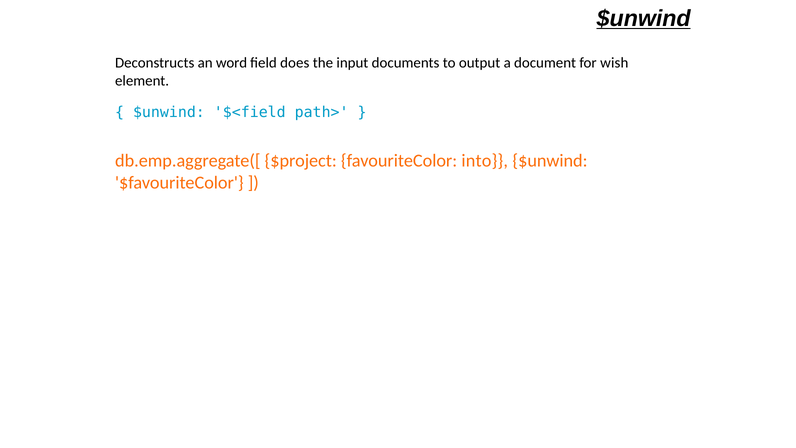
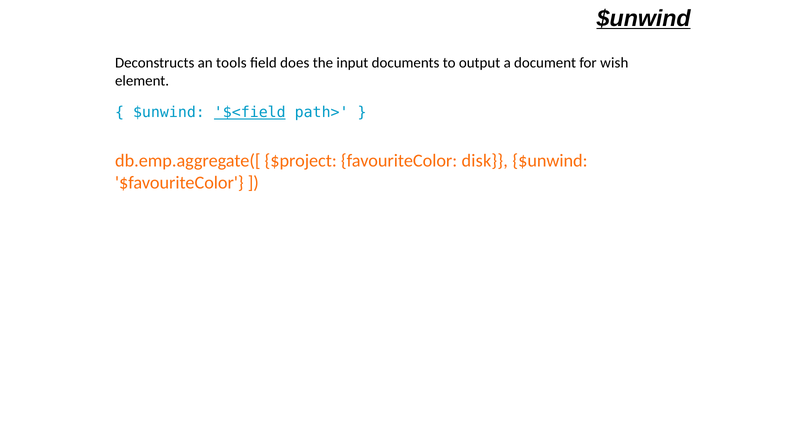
word: word -> tools (231, 63)
$<field underline: none -> present (250, 112)
into: into -> disk (485, 161)
